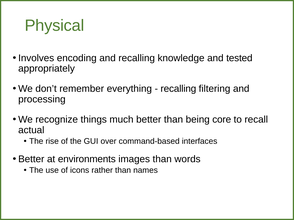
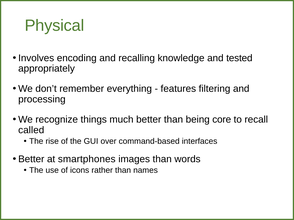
recalling: recalling -> features (178, 89)
actual: actual -> called (31, 130)
environments: environments -> smartphones (87, 159)
